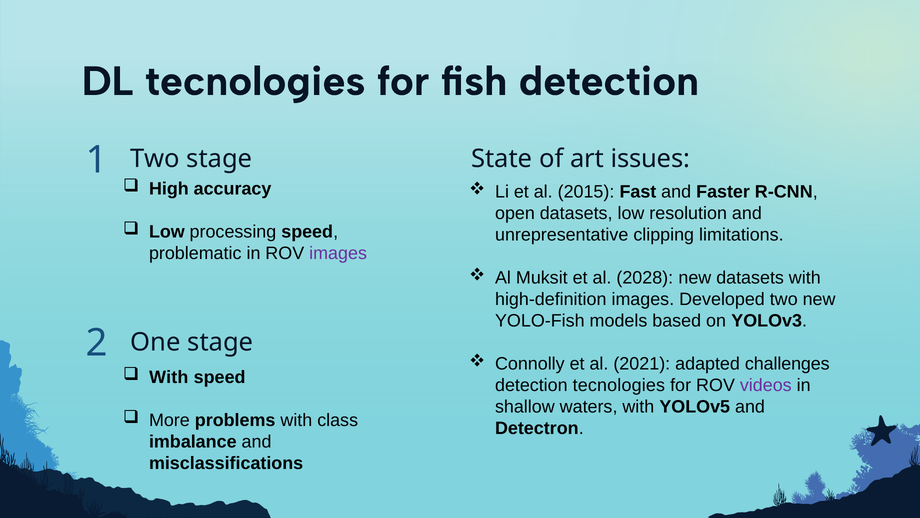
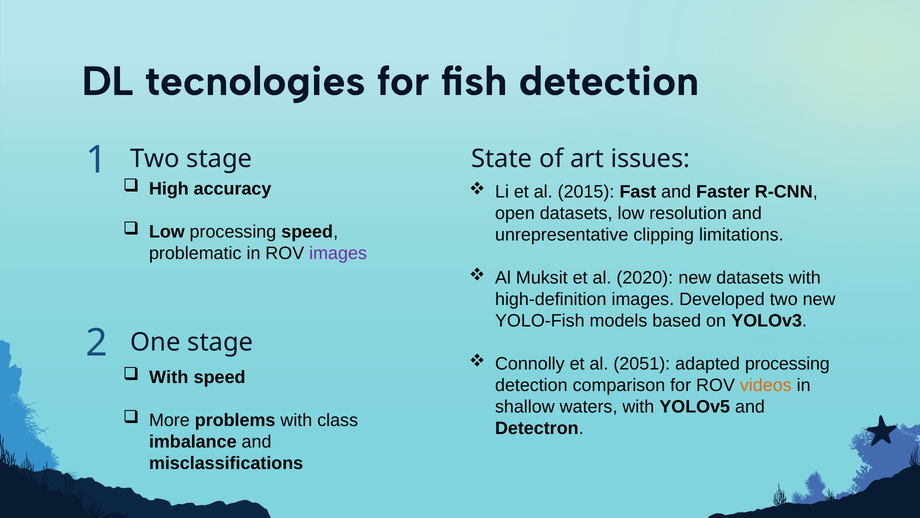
2028: 2028 -> 2020 (645, 278)
2021: 2021 -> 2051 (642, 364)
adapted challenges: challenges -> processing (787, 364)
detection tecnologies: tecnologies -> comparison (619, 385)
videos colour: purple -> orange (766, 385)
